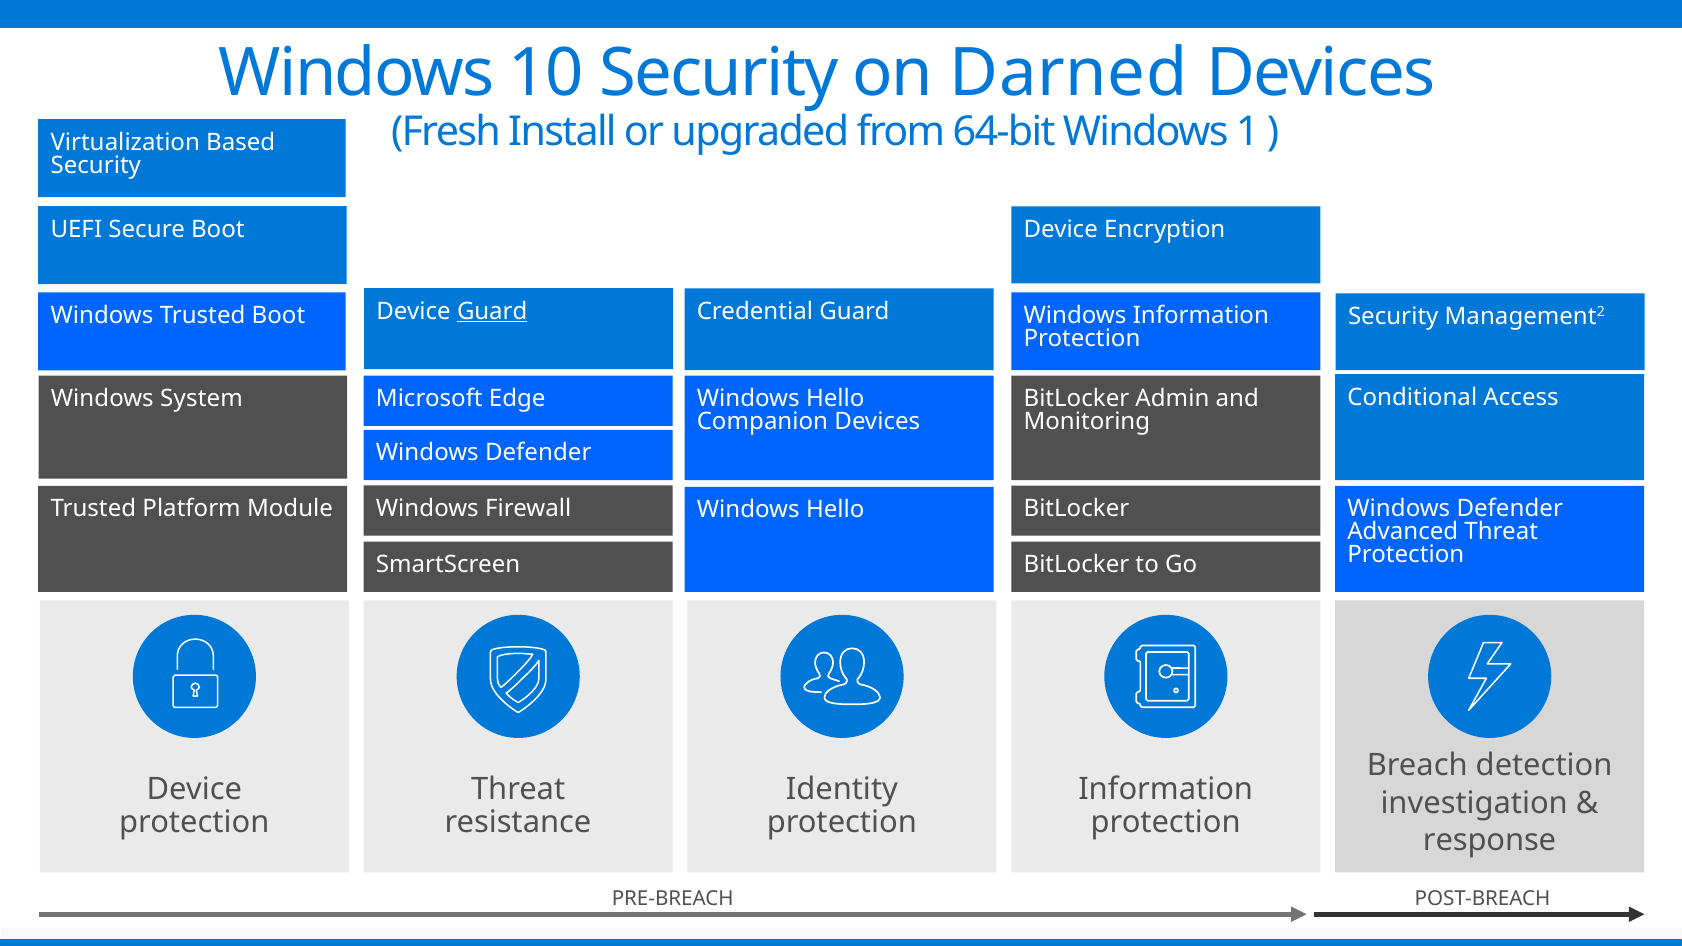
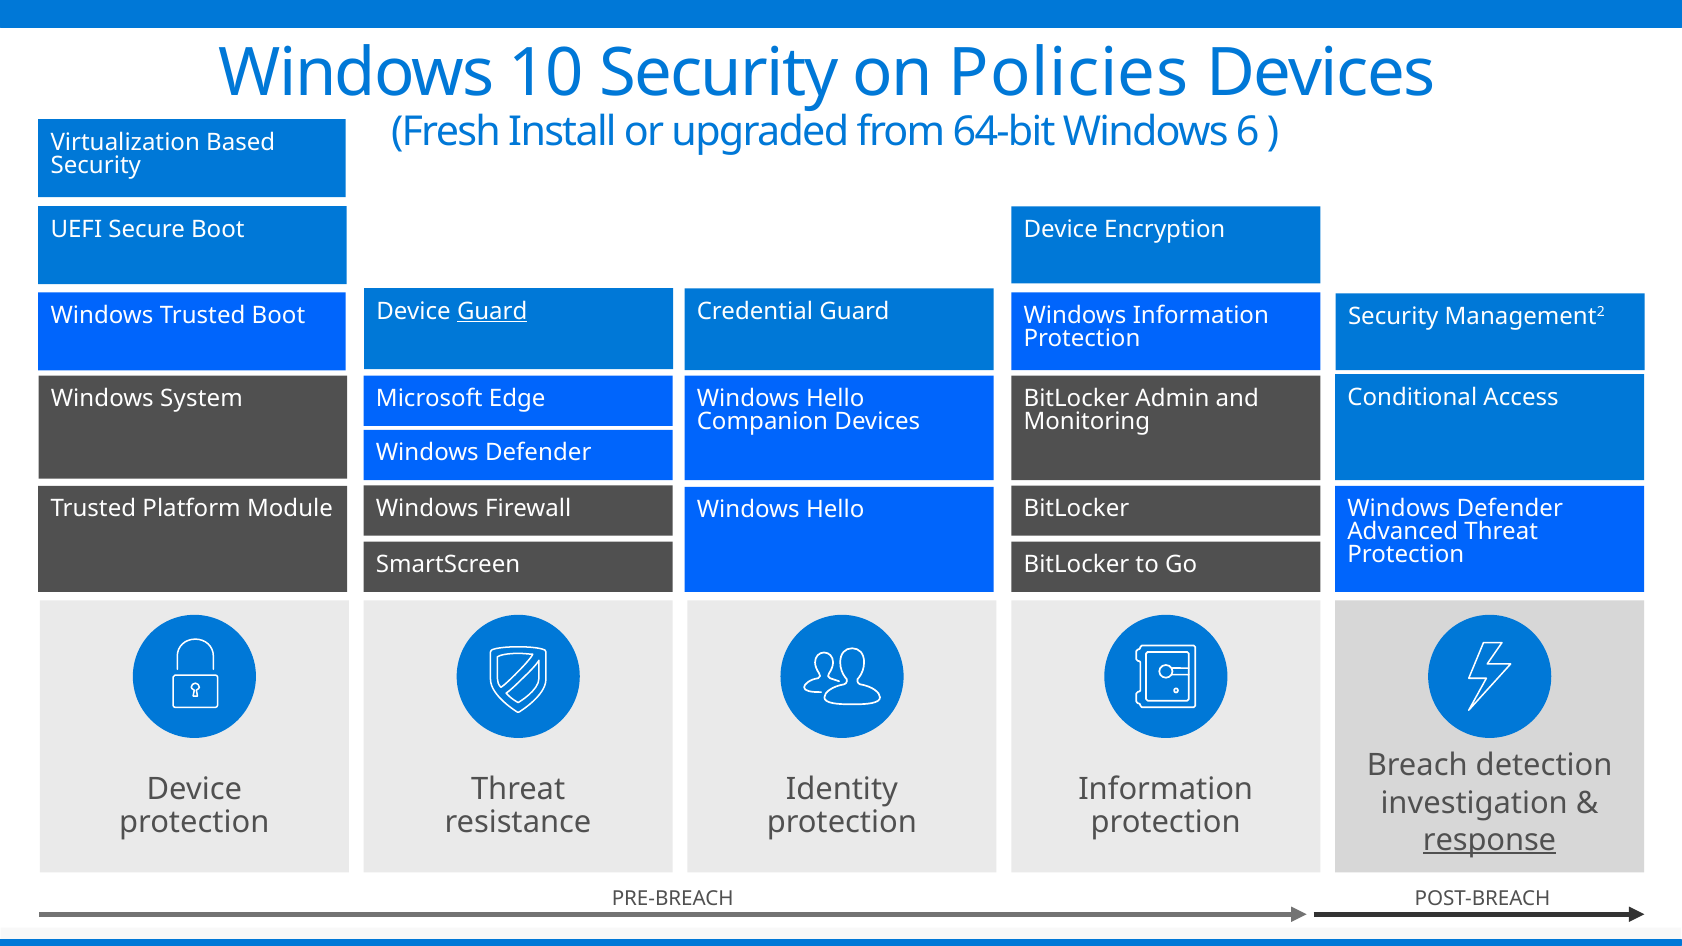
Darned: Darned -> Policies (1069, 73)
1: 1 -> 6 (1248, 132)
response underline: none -> present (1490, 840)
